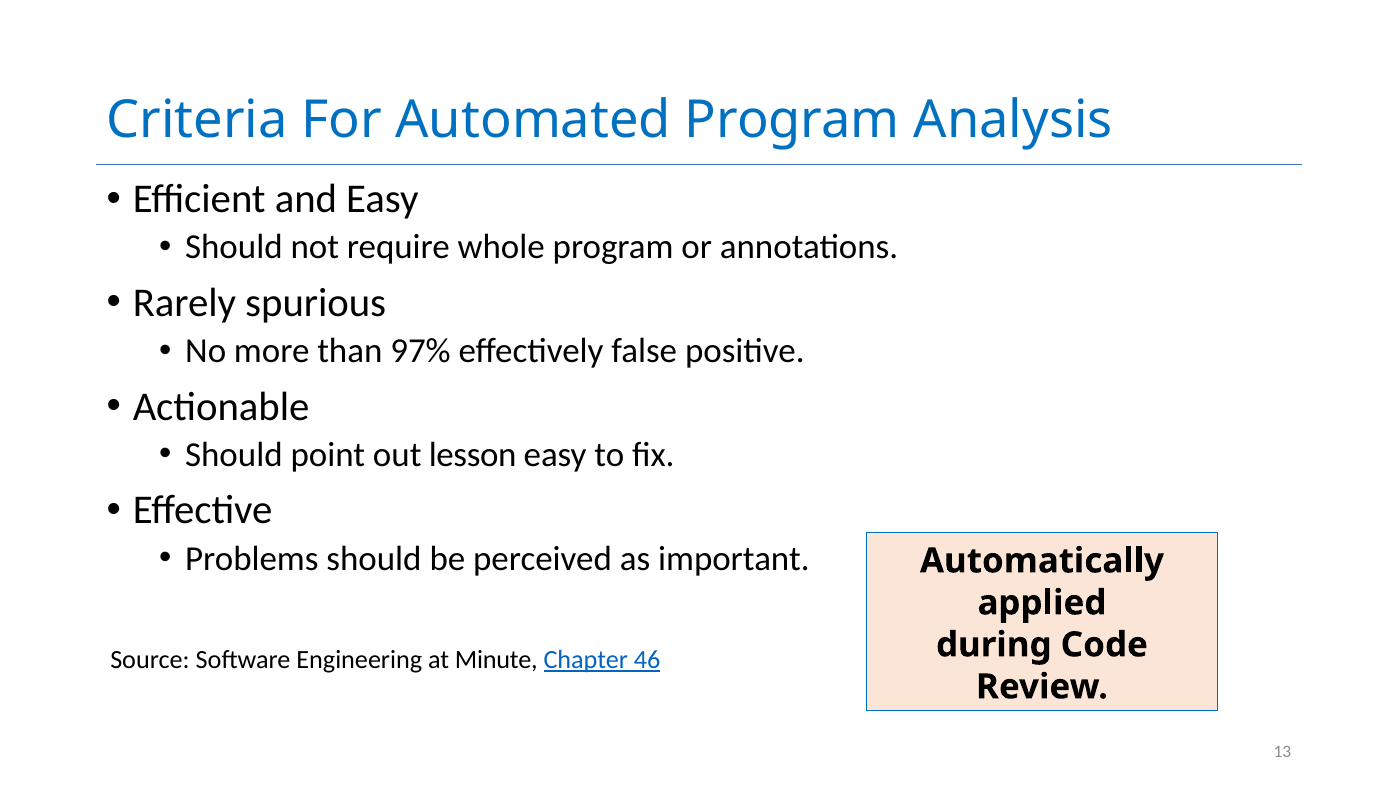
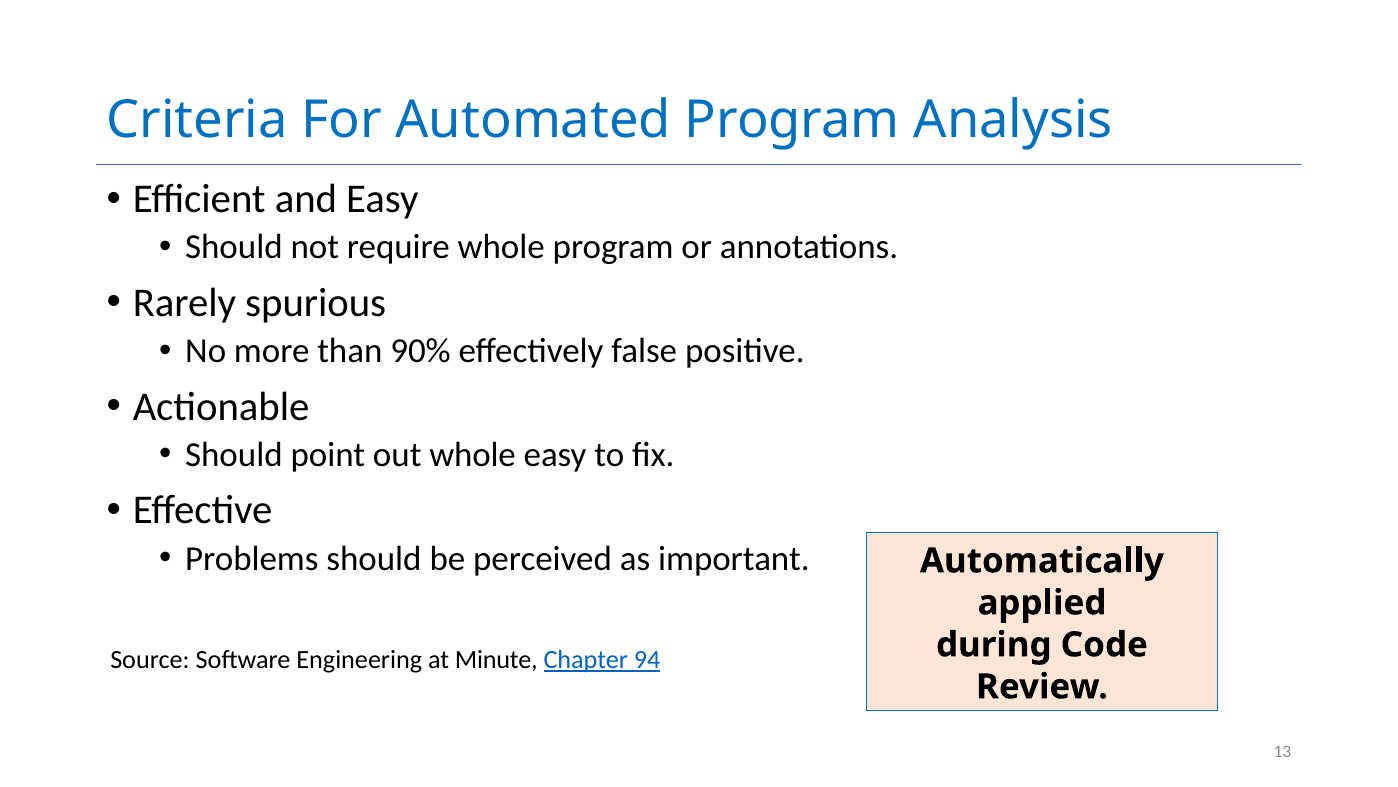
97%: 97% -> 90% (421, 351)
out lesson: lesson -> whole (473, 454)
46: 46 -> 94 (647, 659)
